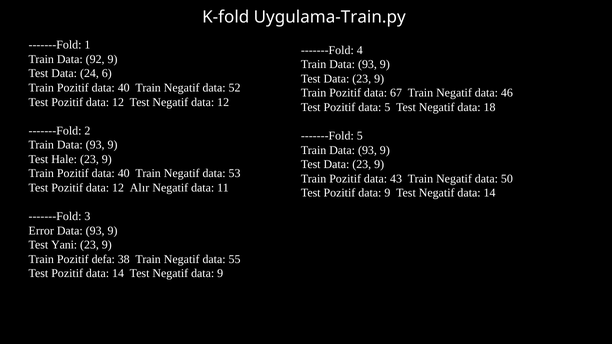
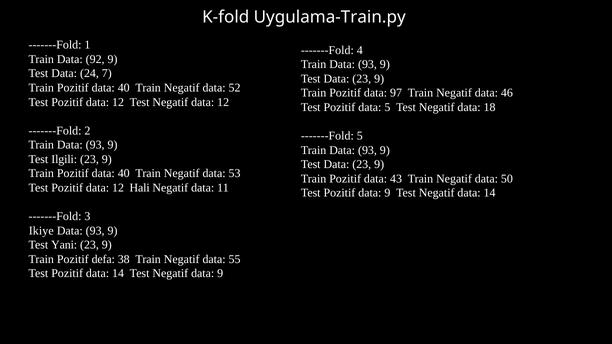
6: 6 -> 7 (107, 74)
67: 67 -> 97 (396, 93)
Hale: Hale -> Ilgili (64, 159)
Alır: Alır -> Hali (140, 188)
Error: Error -> Ikiye (41, 231)
